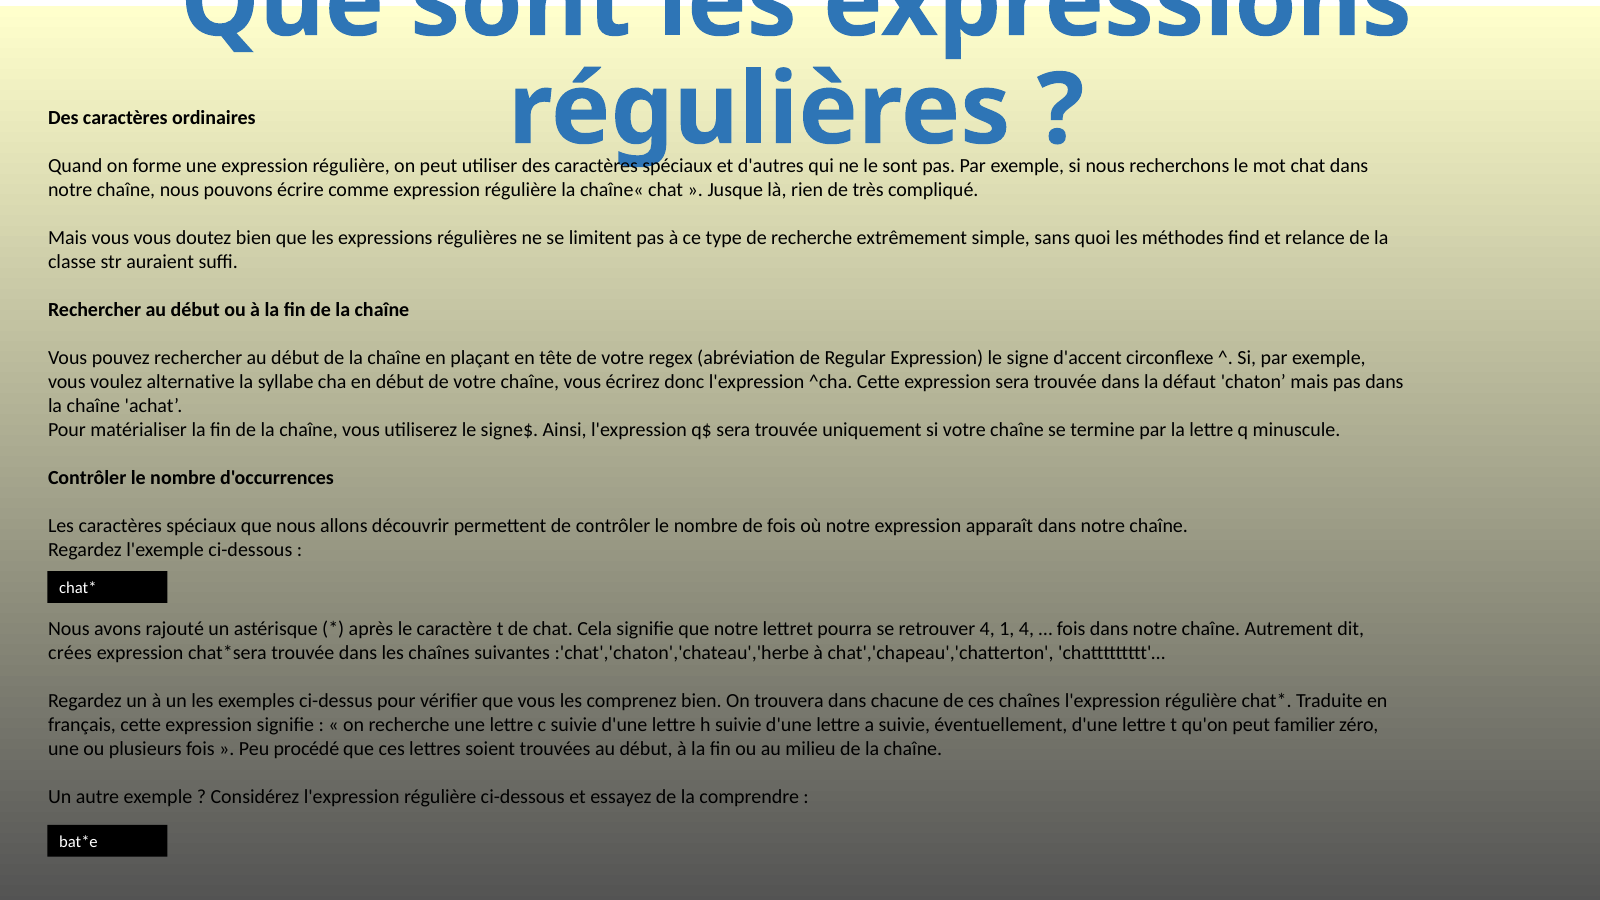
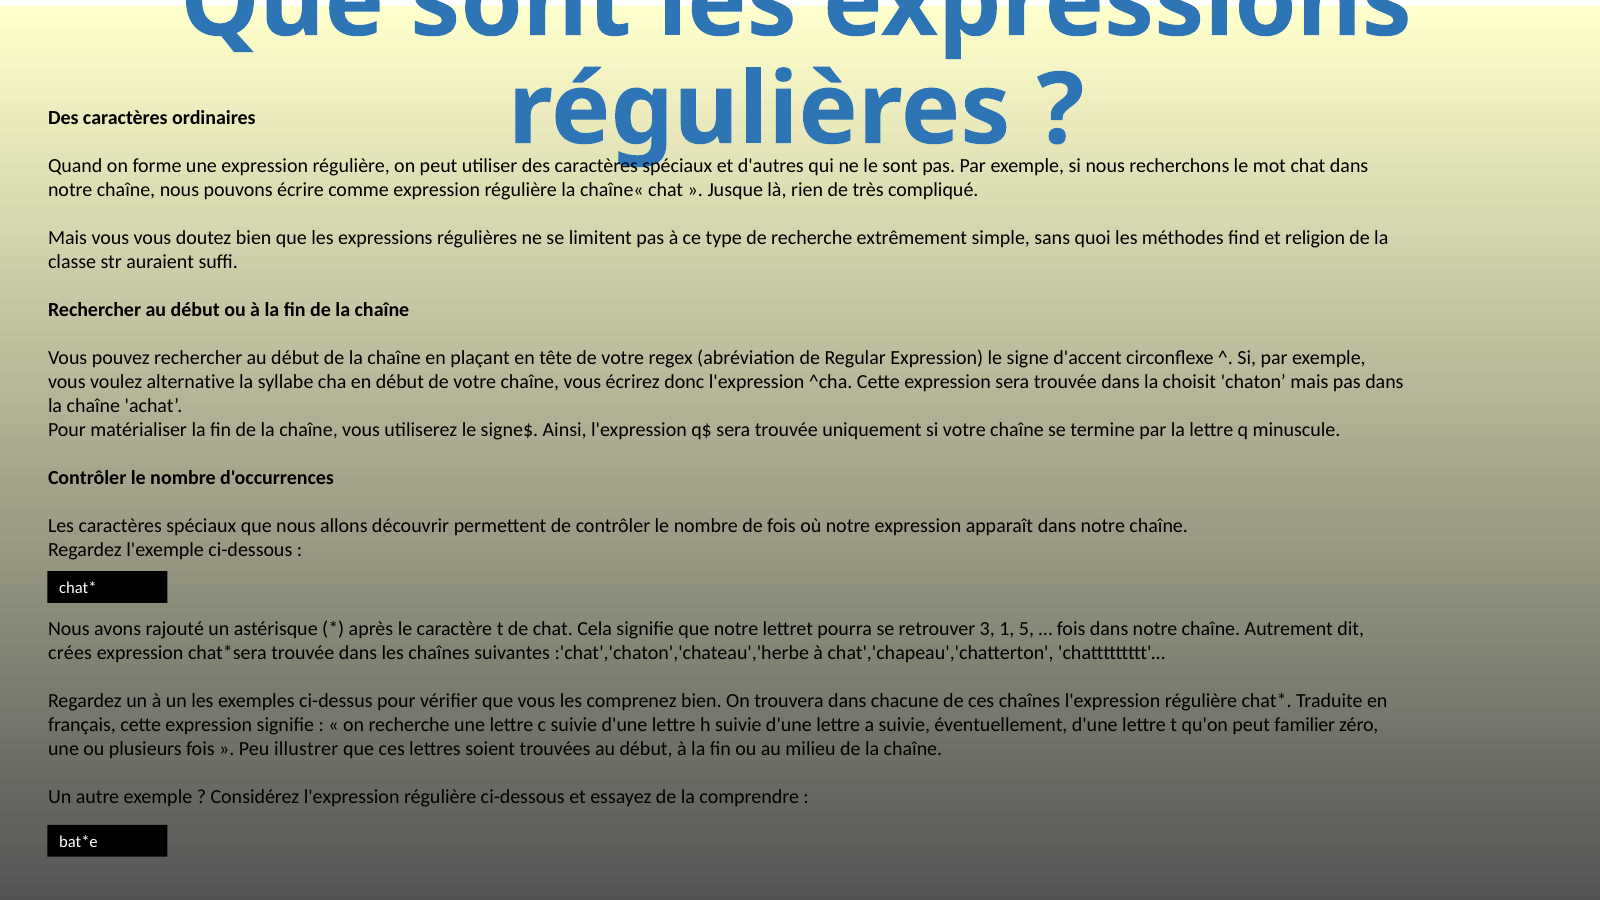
relance: relance -> religion (1315, 238)
défaut: défaut -> choisit (1189, 382)
retrouver 4: 4 -> 3 (987, 629)
1 4: 4 -> 5 (1027, 629)
procédé: procédé -> illustrer (306, 749)
